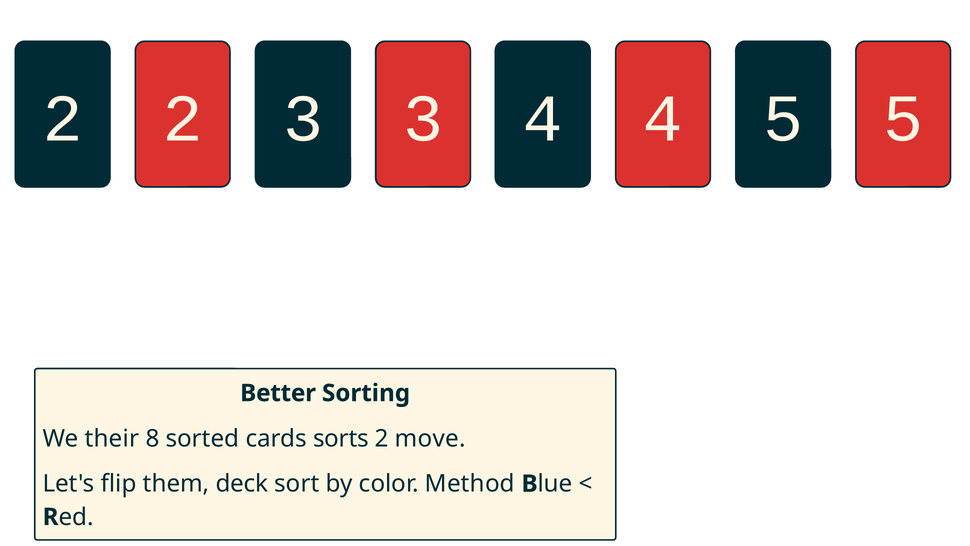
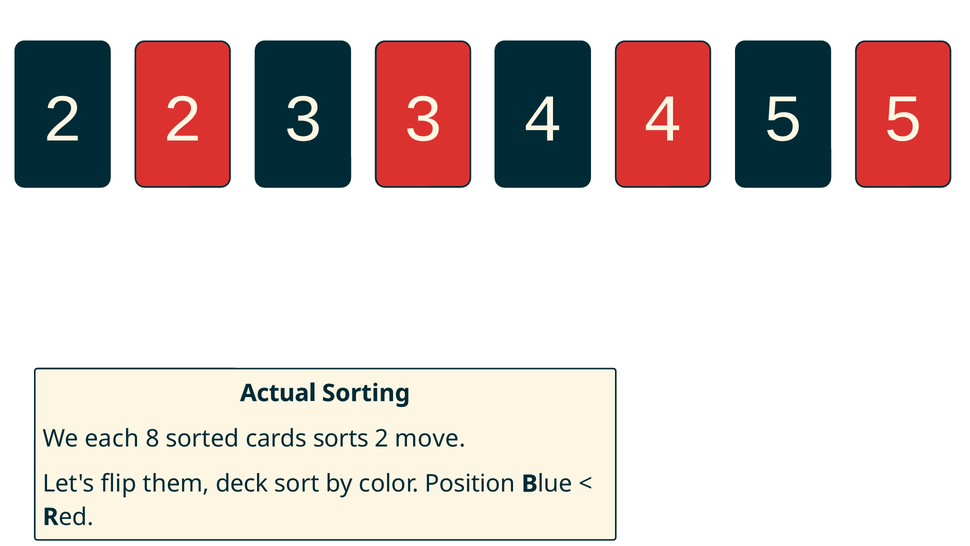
Better: Better -> Actual (278, 393)
their: their -> each (112, 438)
Method: Method -> Position (470, 484)
